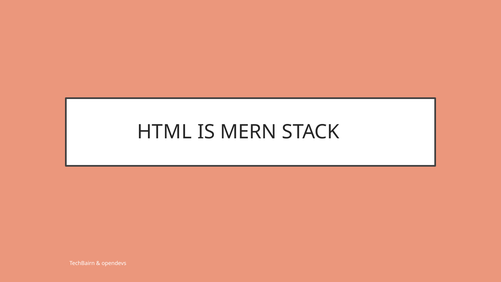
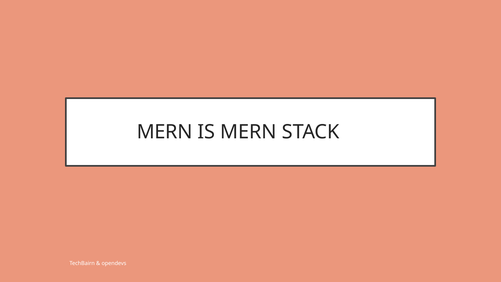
HTML: HTML -> MERN (165, 132)
